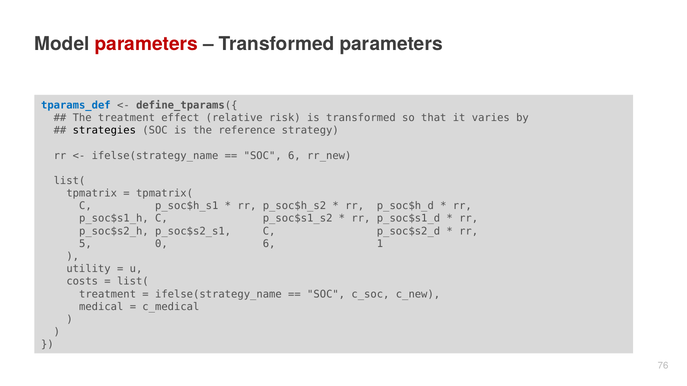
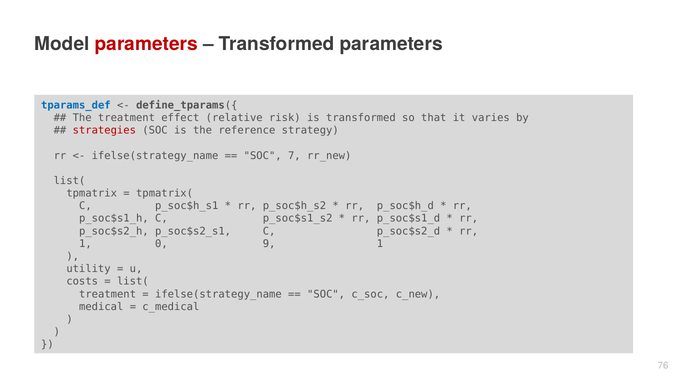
strategies colour: black -> red (104, 131)
SOC 6: 6 -> 7 (294, 156)
5: 5 -> 1 (85, 244)
0 6: 6 -> 9 (269, 244)
